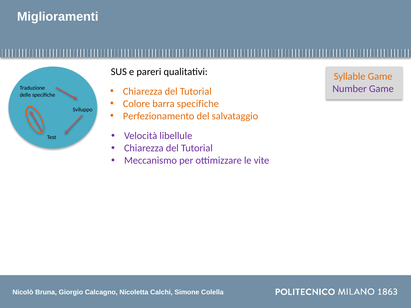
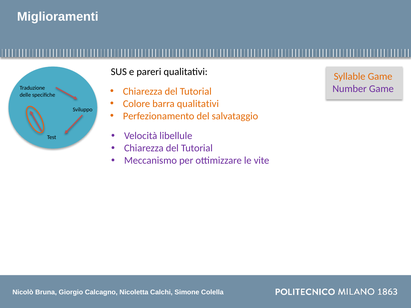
barra specifiche: specifiche -> qualitativi (198, 104)
